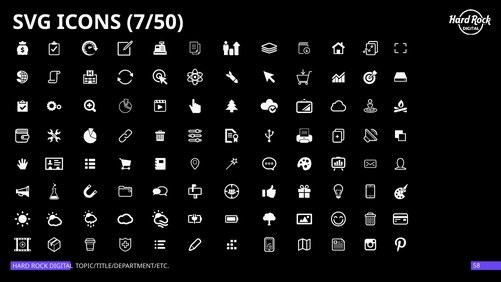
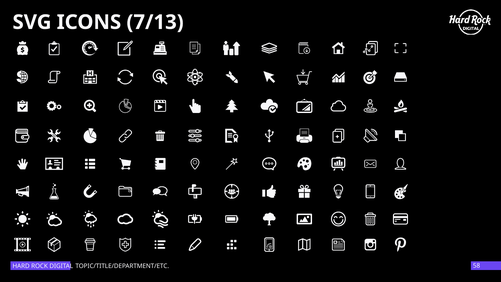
7/50: 7/50 -> 7/13 (155, 22)
